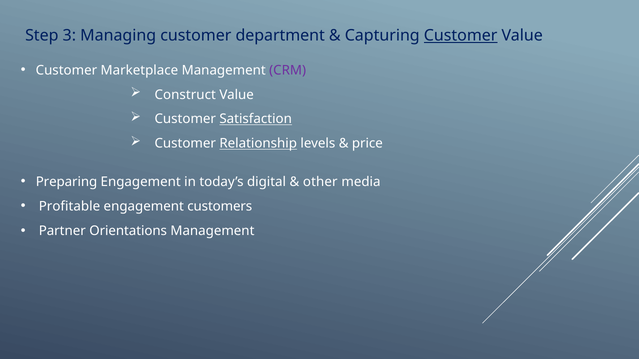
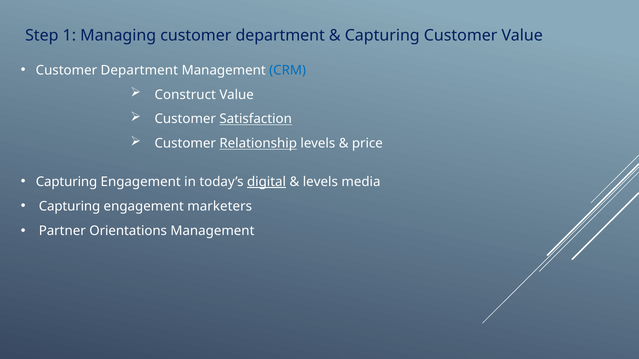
3: 3 -> 1 (69, 36)
Customer underline: present -> none (461, 36)
Marketplace: Marketplace -> Department (139, 70)
CRM colour: purple -> blue (288, 70)
Preparing: Preparing -> Capturing (67, 182)
digital underline: none -> present (267, 182)
other: other -> levels (320, 182)
Profitable: Profitable -> Capturing (70, 206)
customers: customers -> marketers (220, 206)
